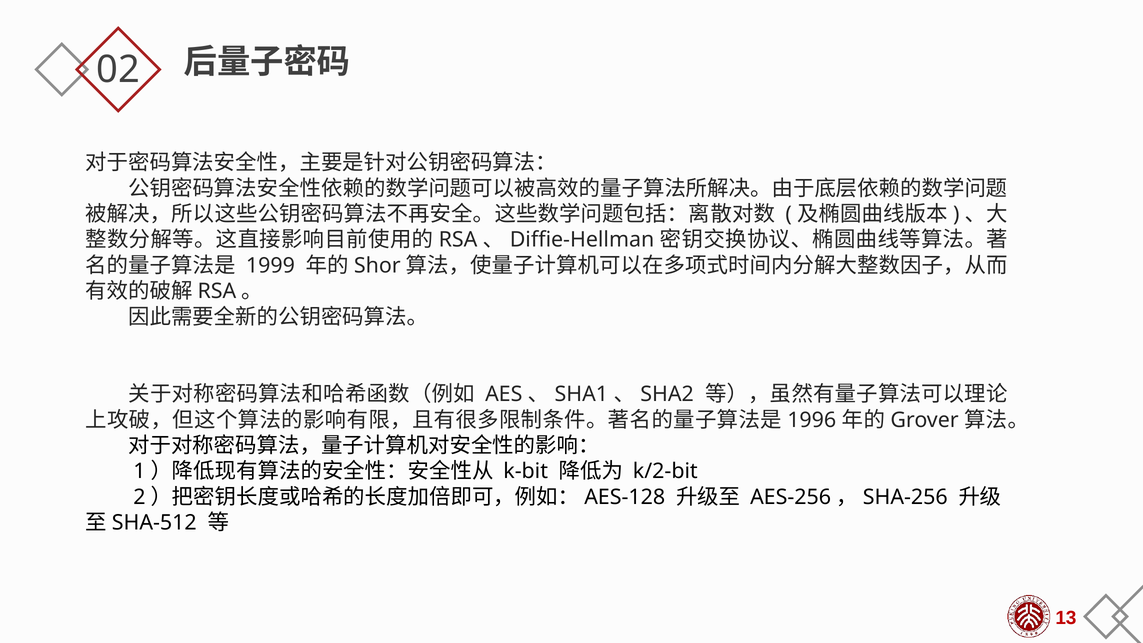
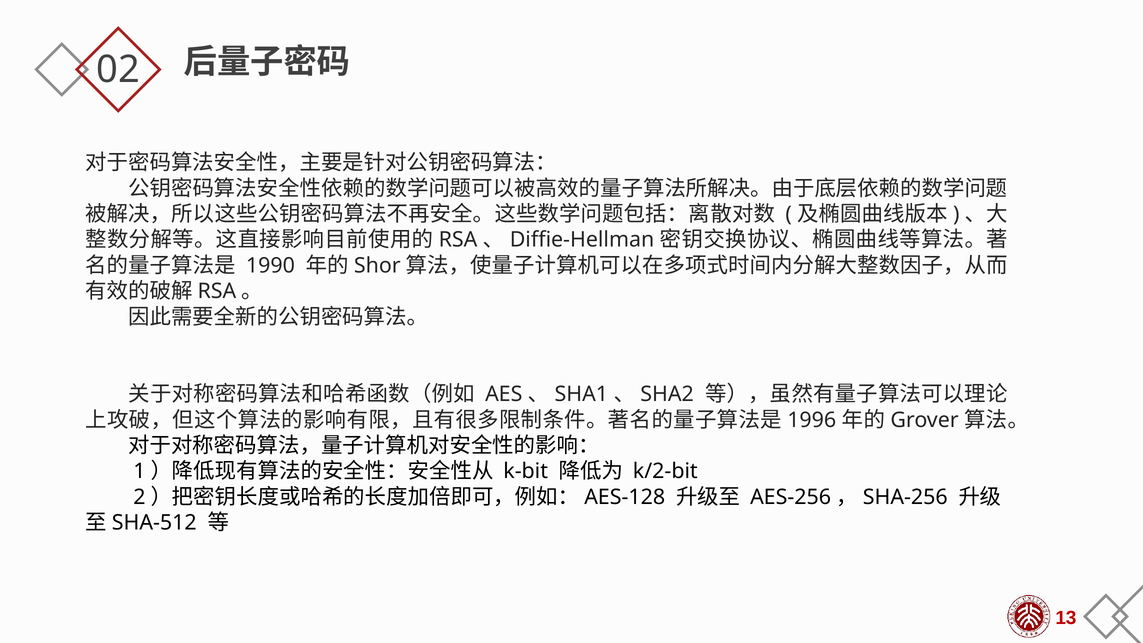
1999: 1999 -> 1990 (270, 266)
